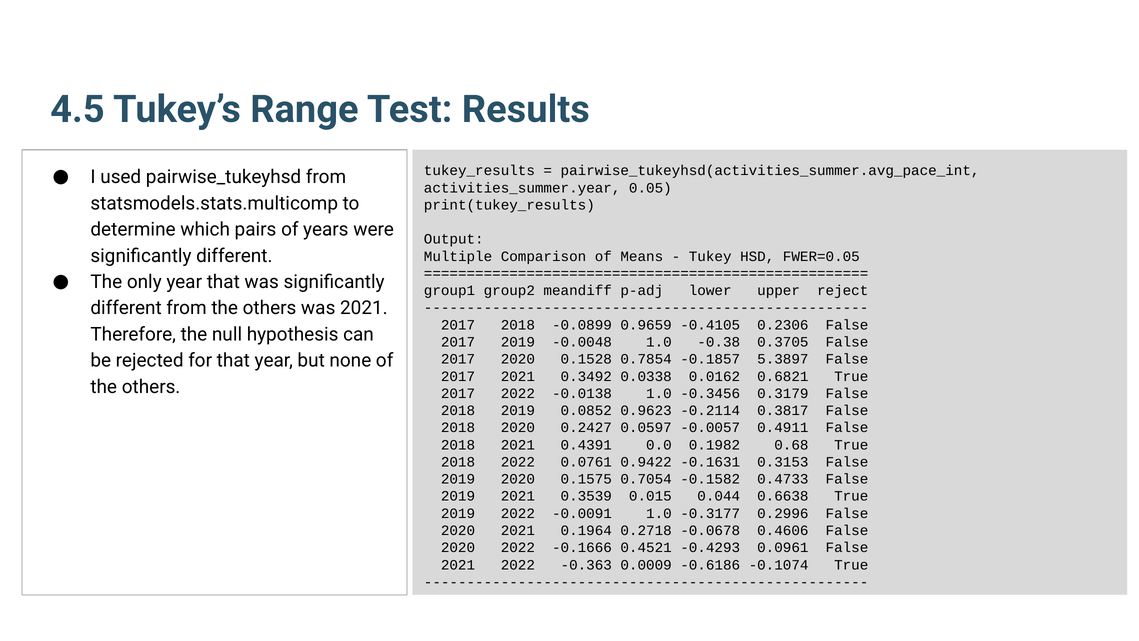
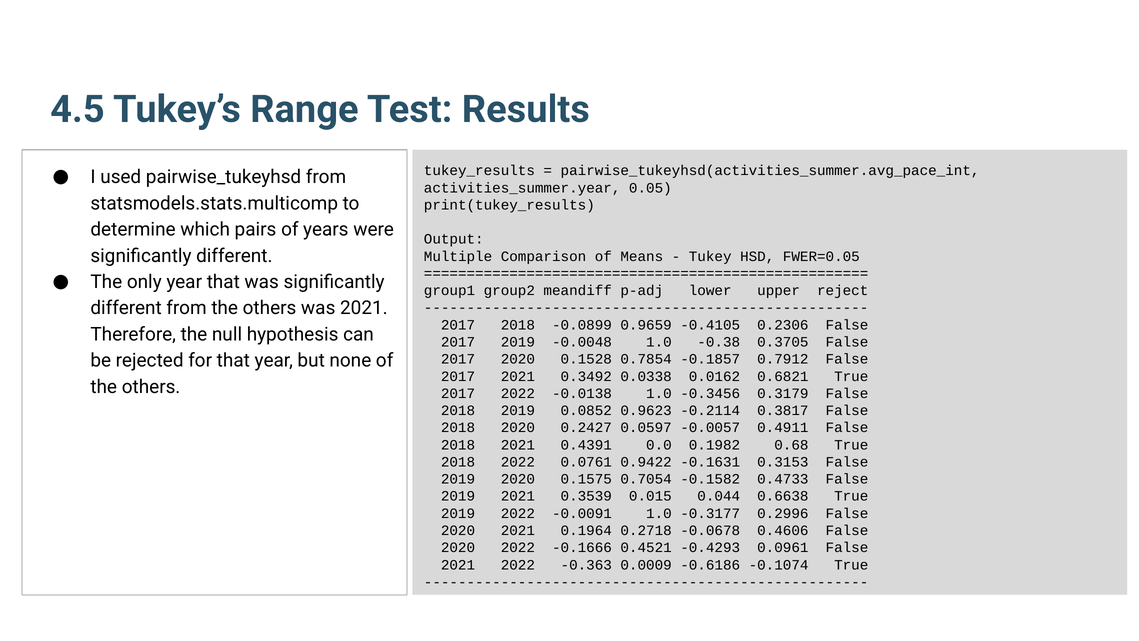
5.3897: 5.3897 -> 0.7912 (783, 359)
